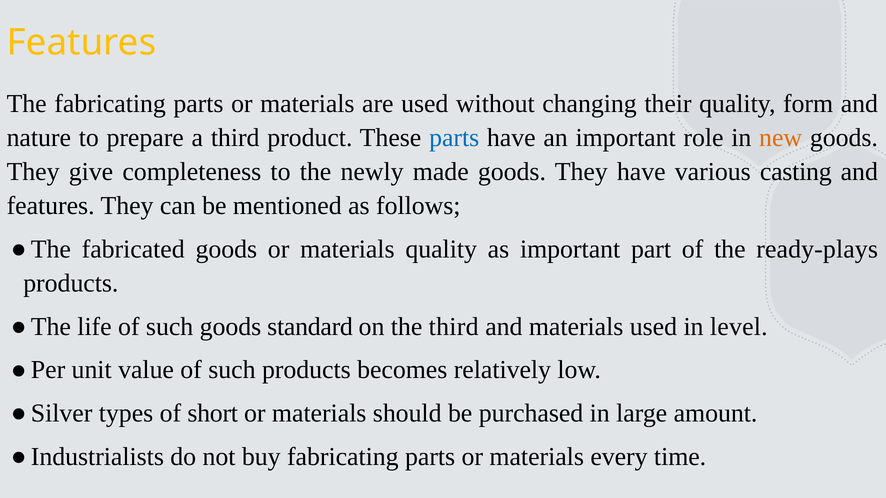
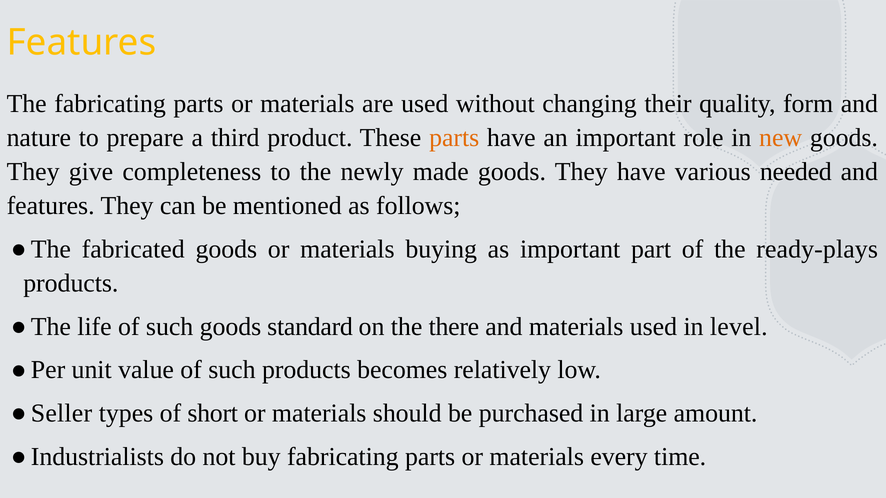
parts colour: blue -> orange (454, 138)
casting: casting -> needed (796, 172)
materials quality: quality -> buying (441, 249)
the third: third -> there (454, 327)
Silver: Silver -> Seller (61, 414)
